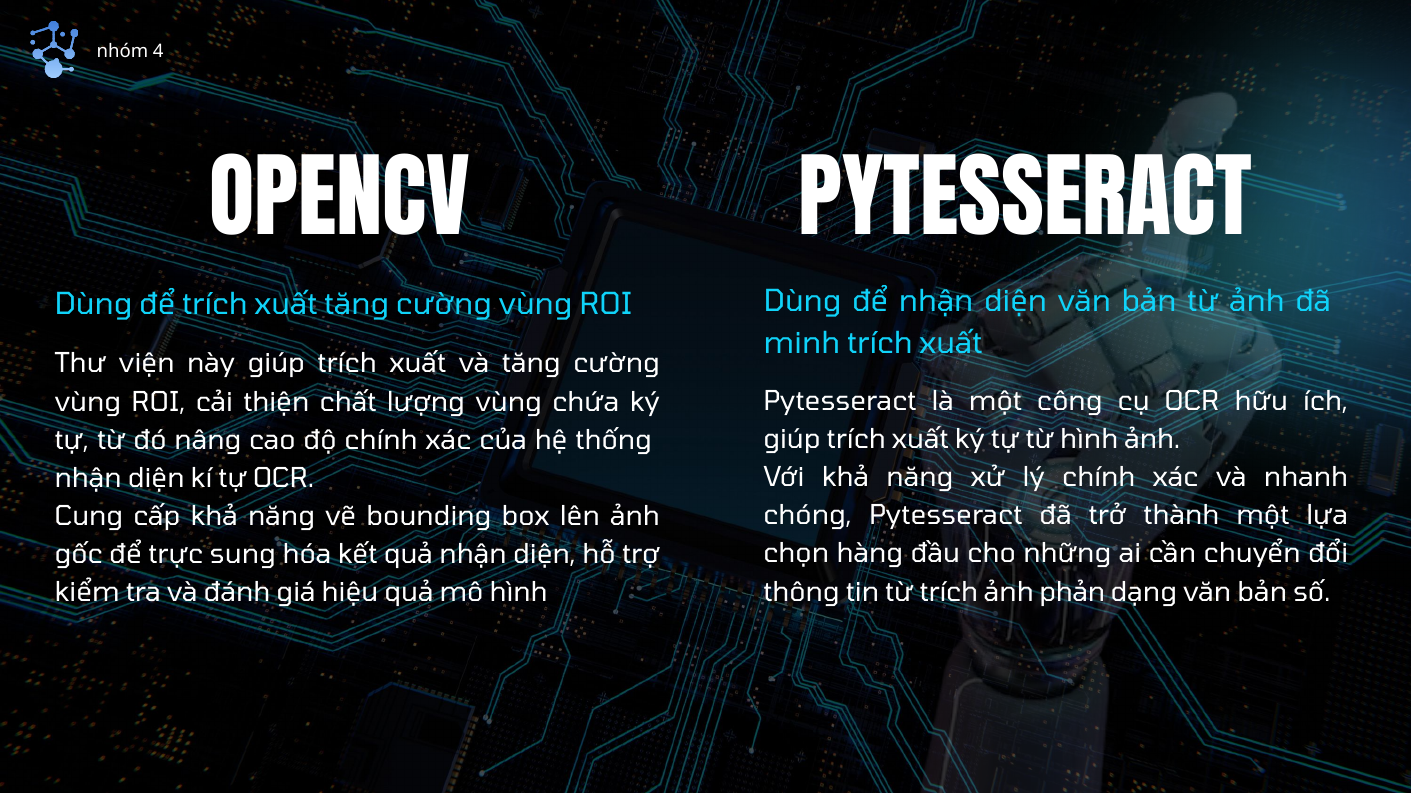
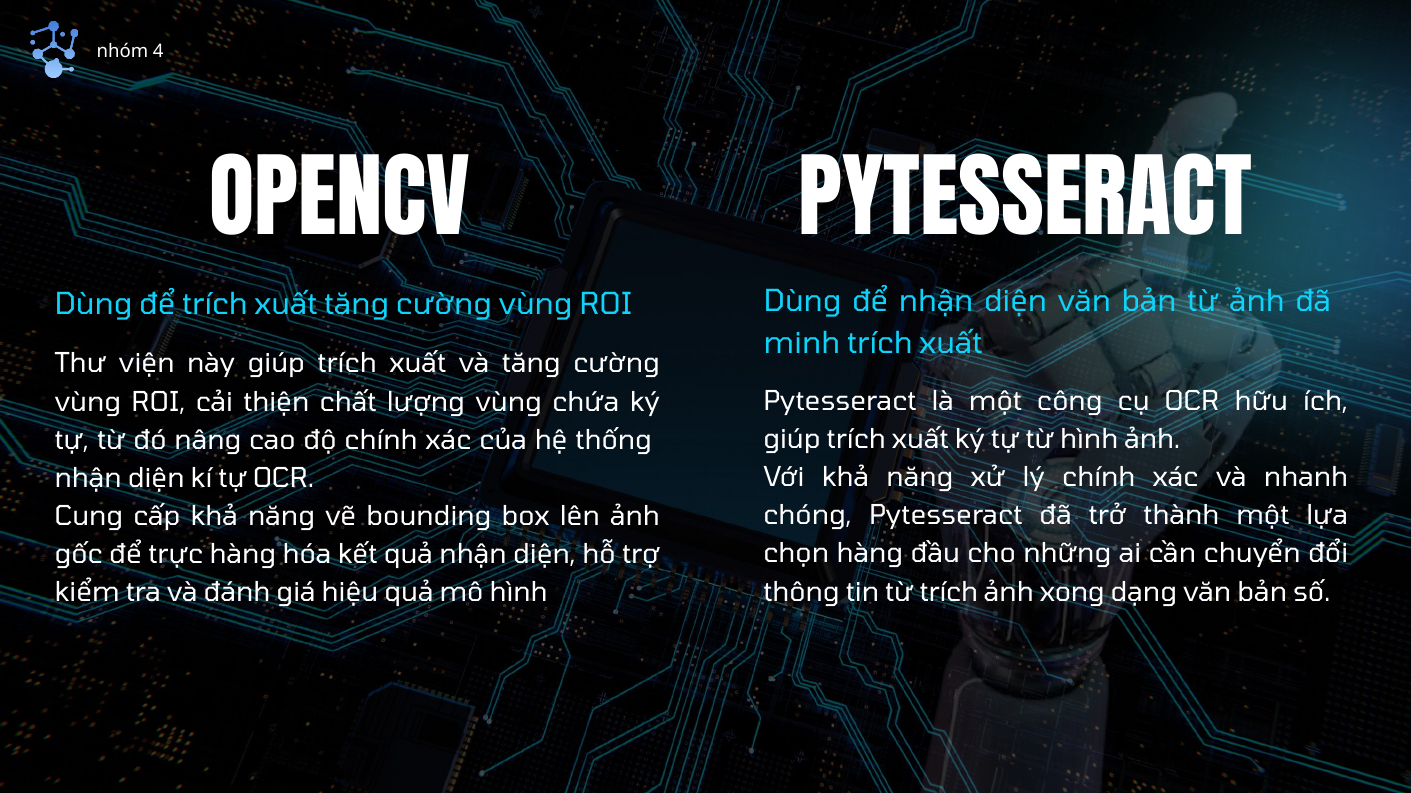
trực sung: sung -> hàng (243, 555)
phản: phản -> xong (1072, 593)
